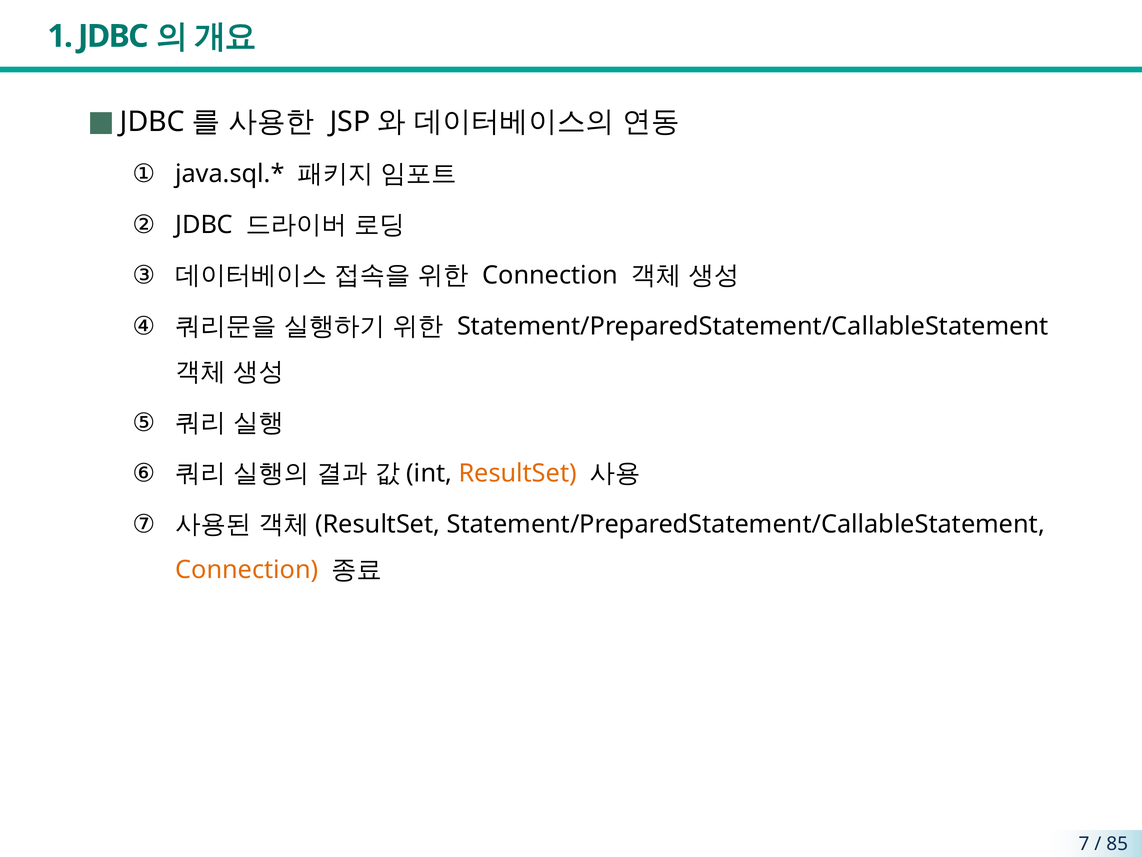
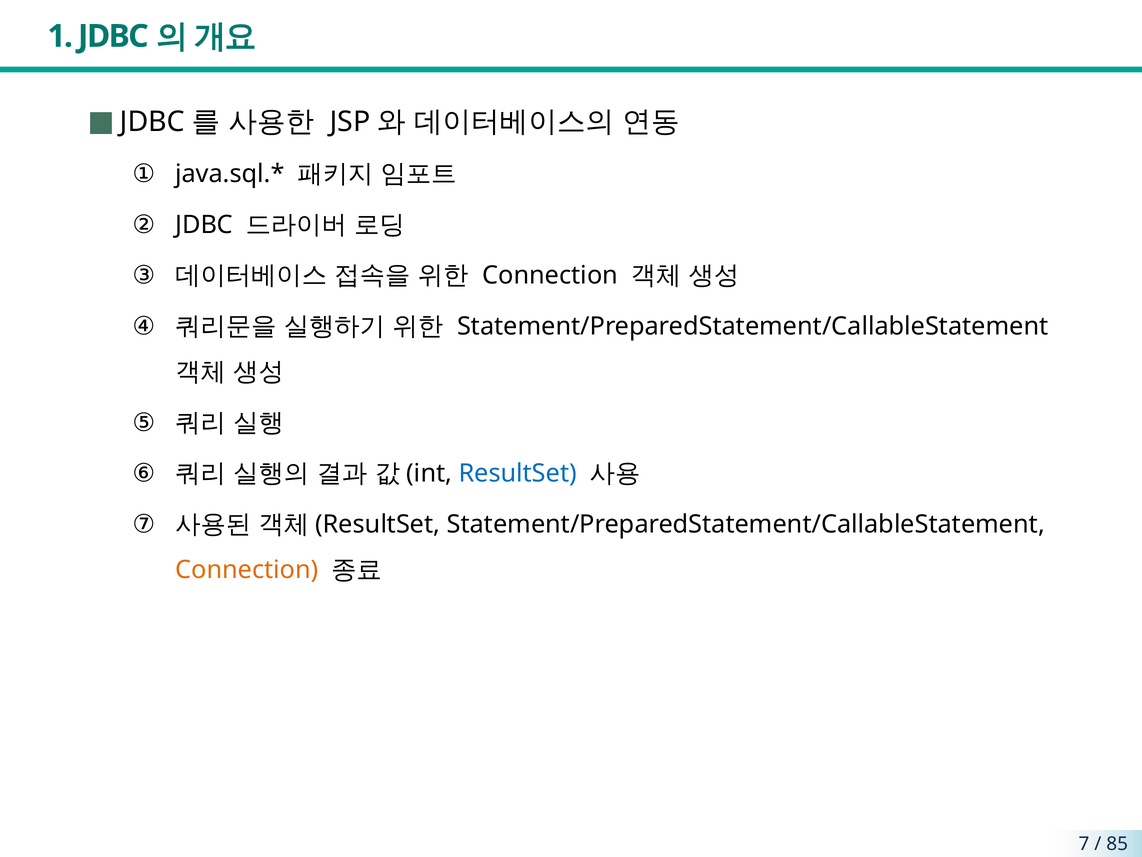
ResultSet colour: orange -> blue (518, 473)
